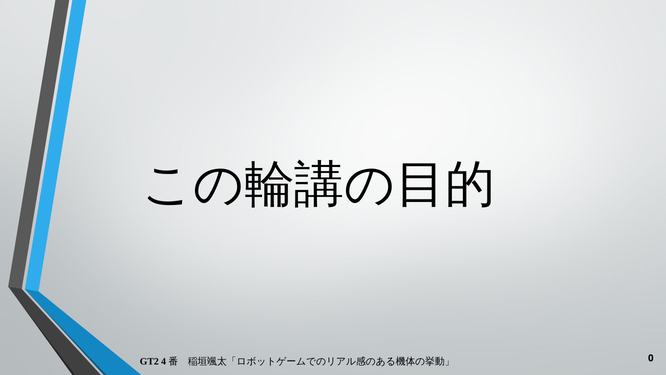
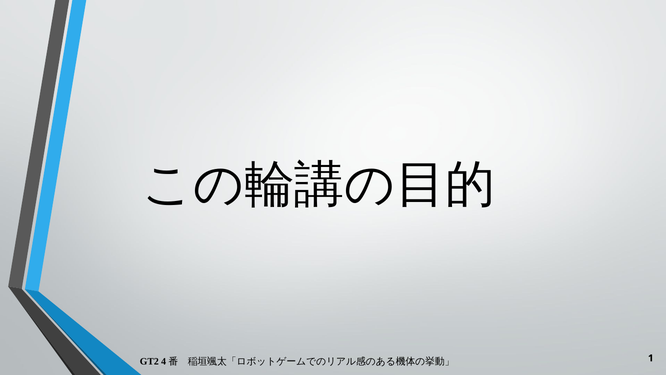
0: 0 -> 1 (651, 358)
